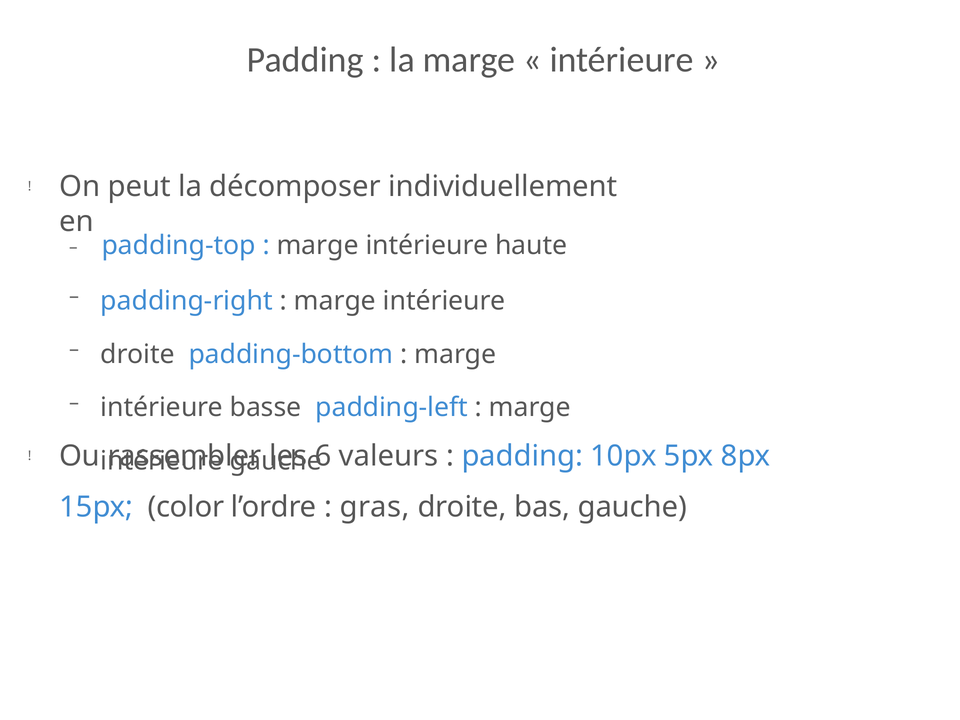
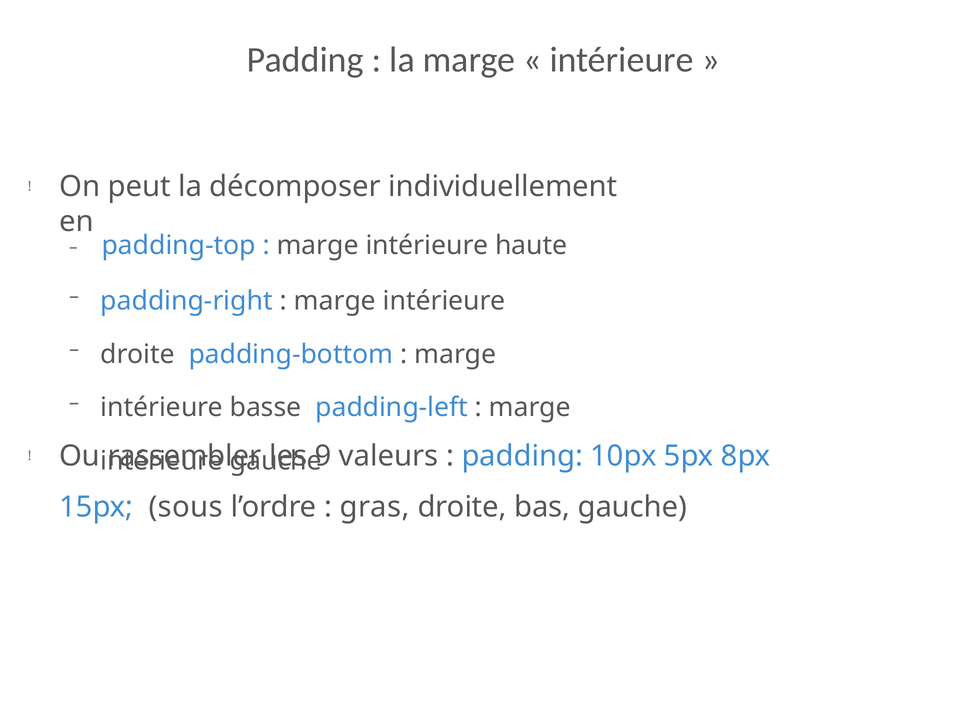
6: 6 -> 9 (323, 456)
color: color -> sous (186, 507)
